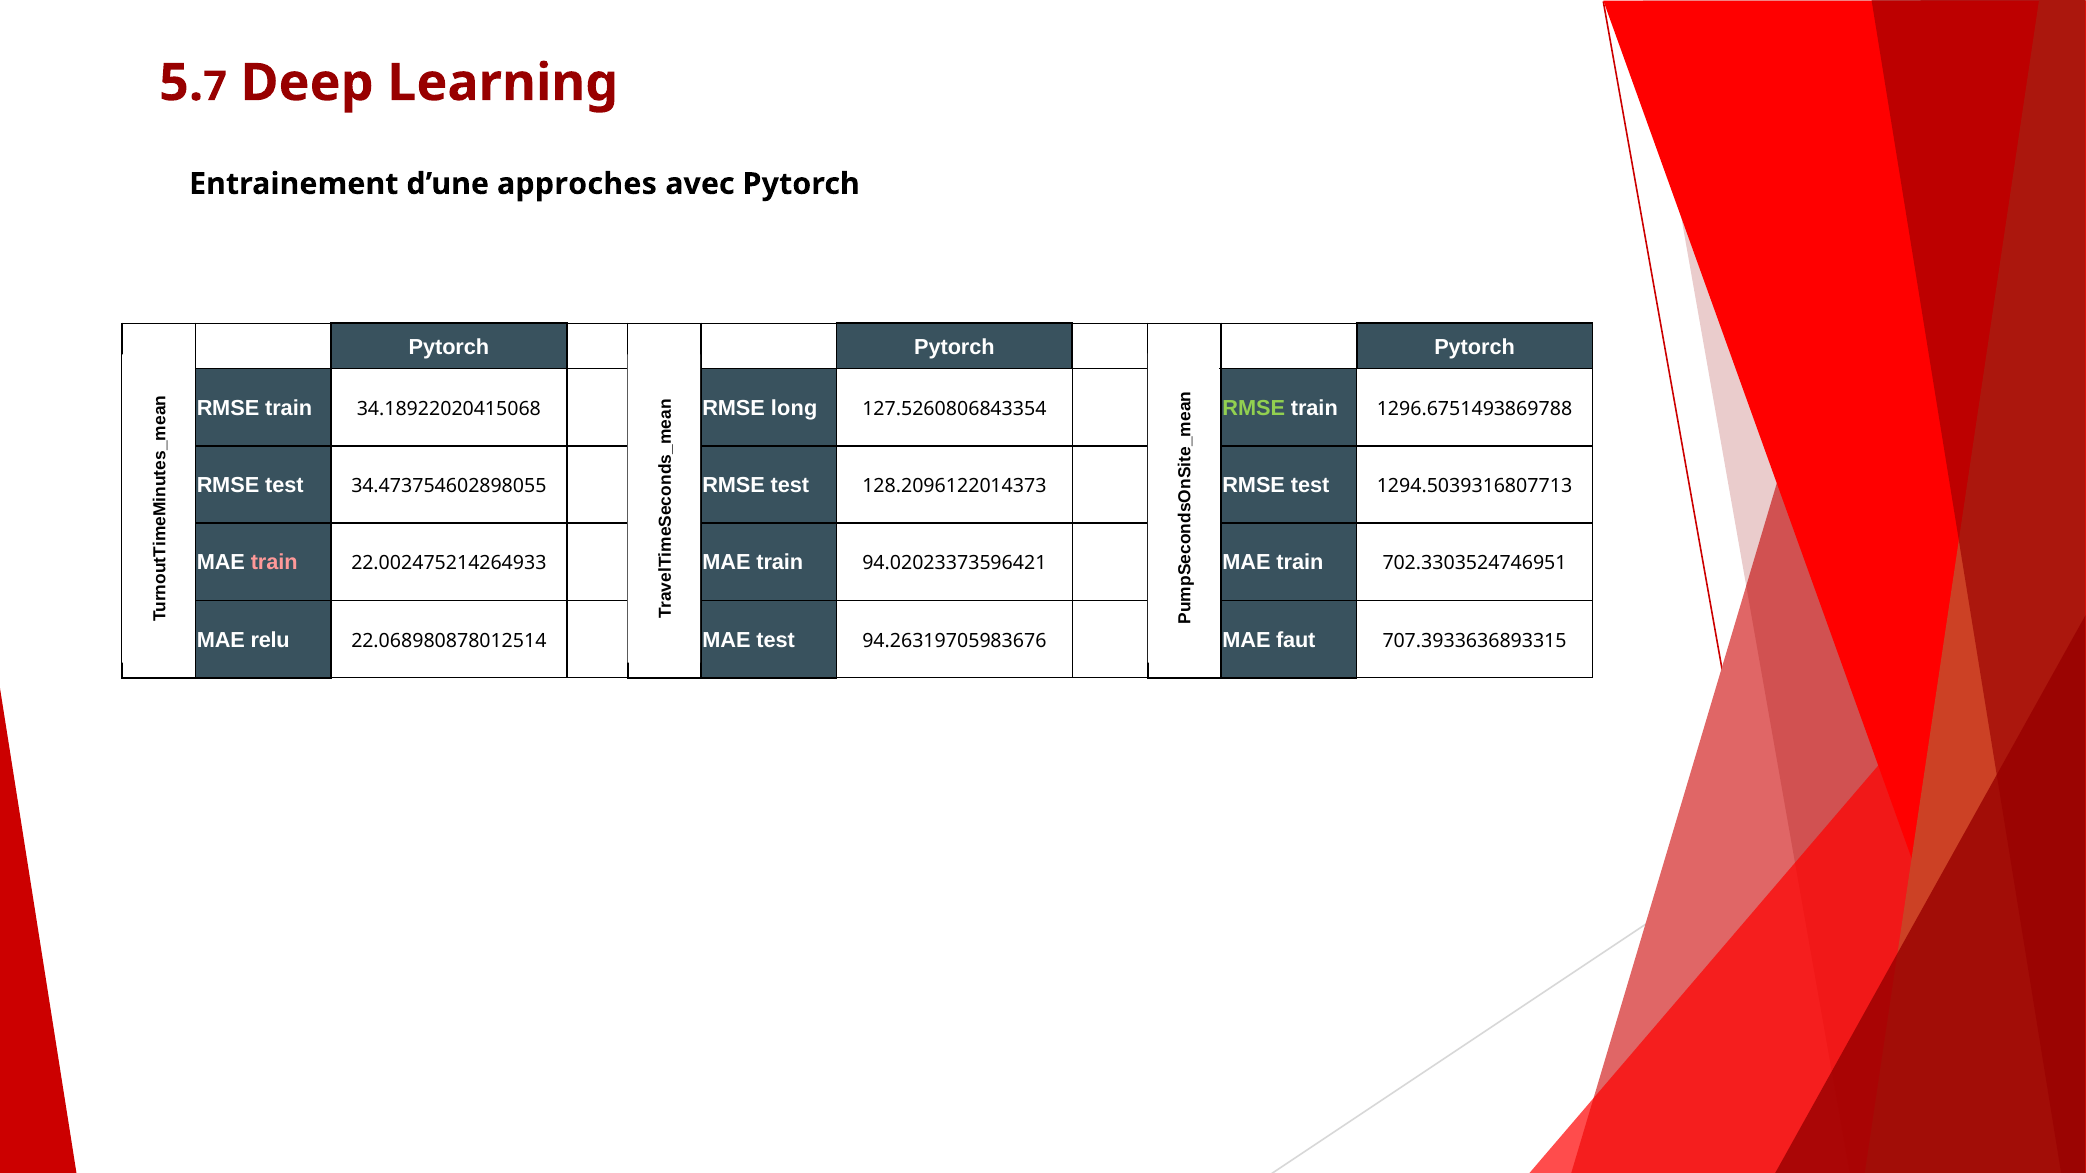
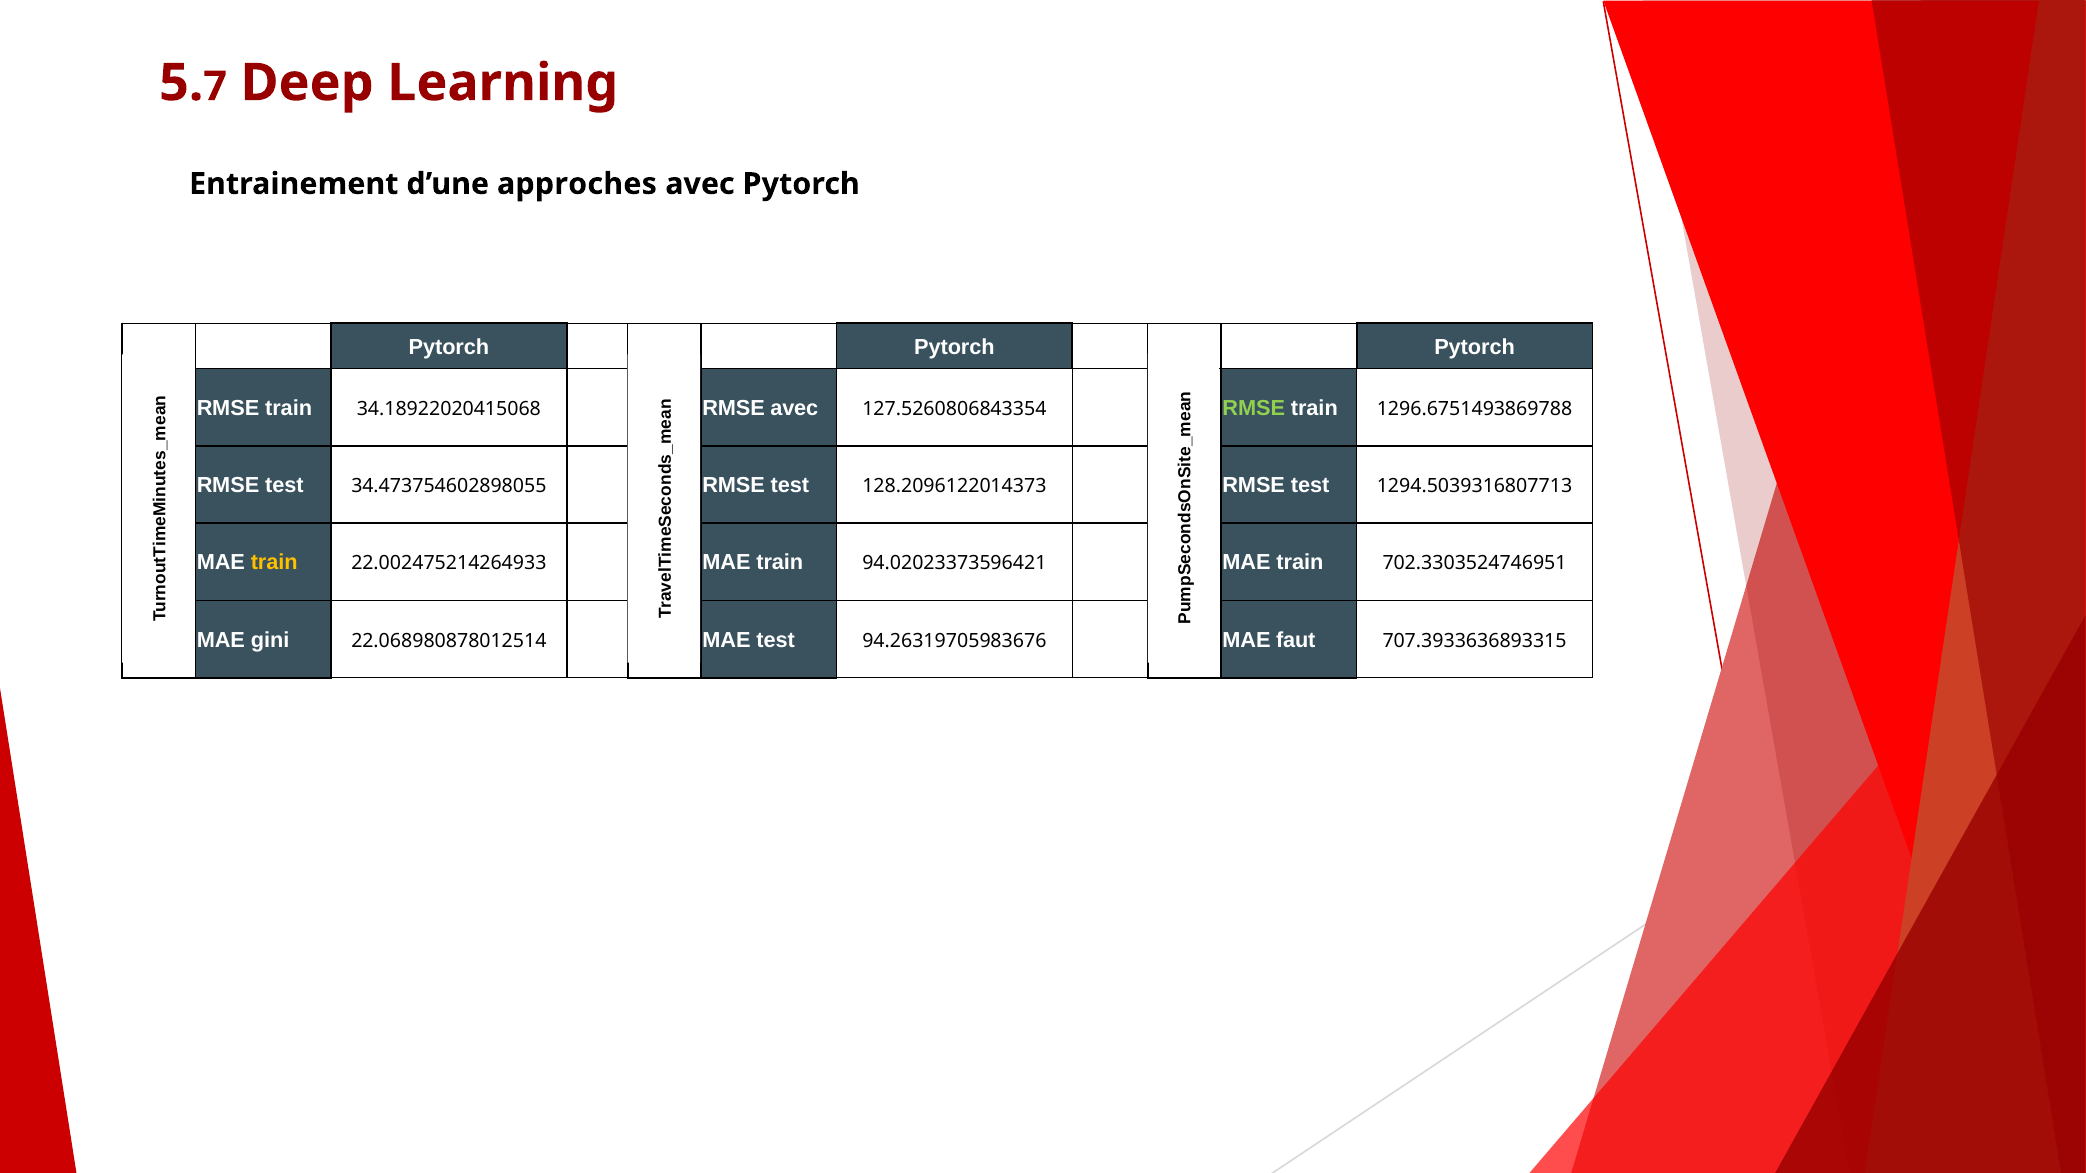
RMSE long: long -> avec (794, 408)
train colour: pink -> yellow (274, 563)
relu: relu -> gini (270, 640)
